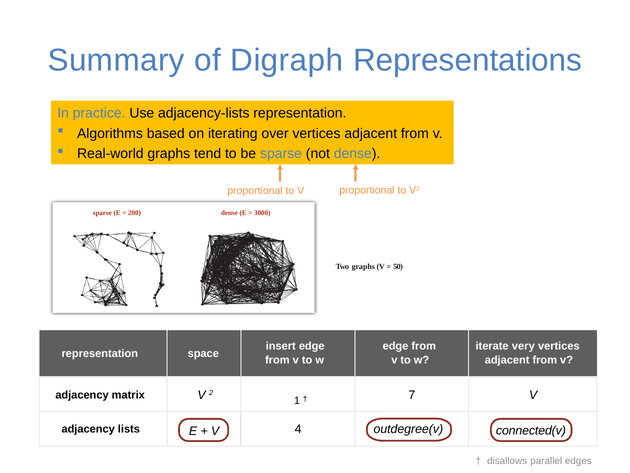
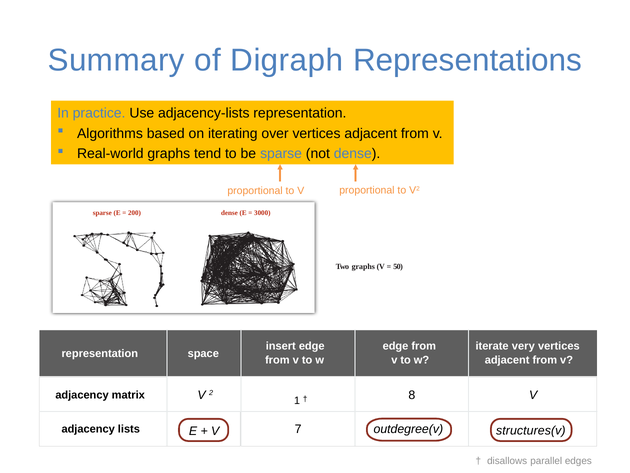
7: 7 -> 8 (412, 395)
4: 4 -> 7 (298, 428)
connected(v: connected(v -> structures(v (531, 430)
